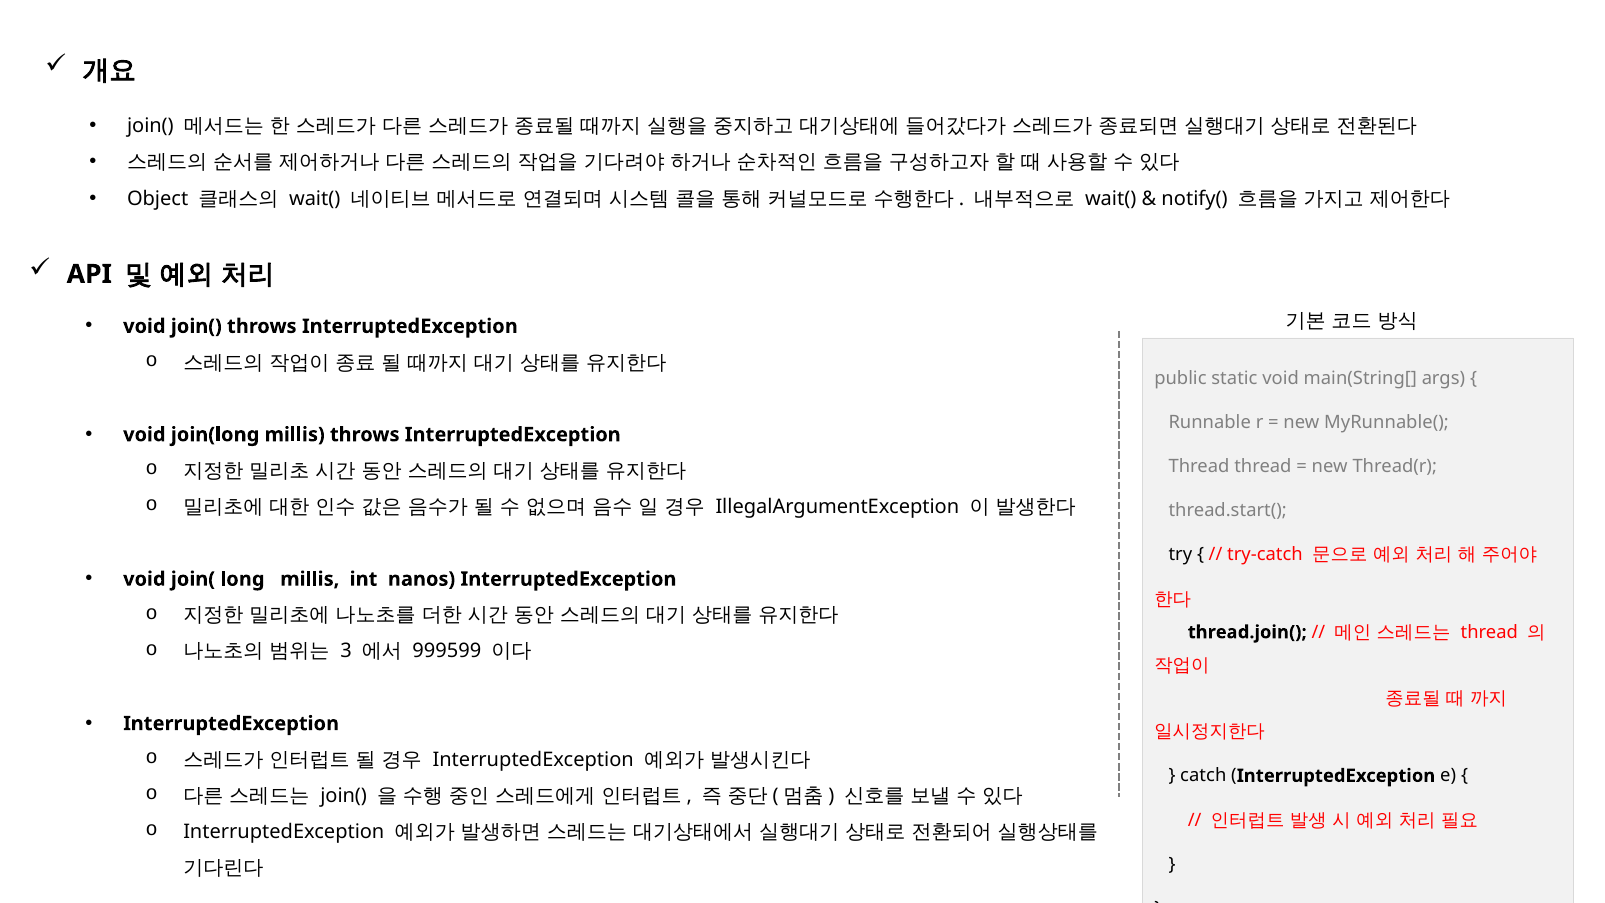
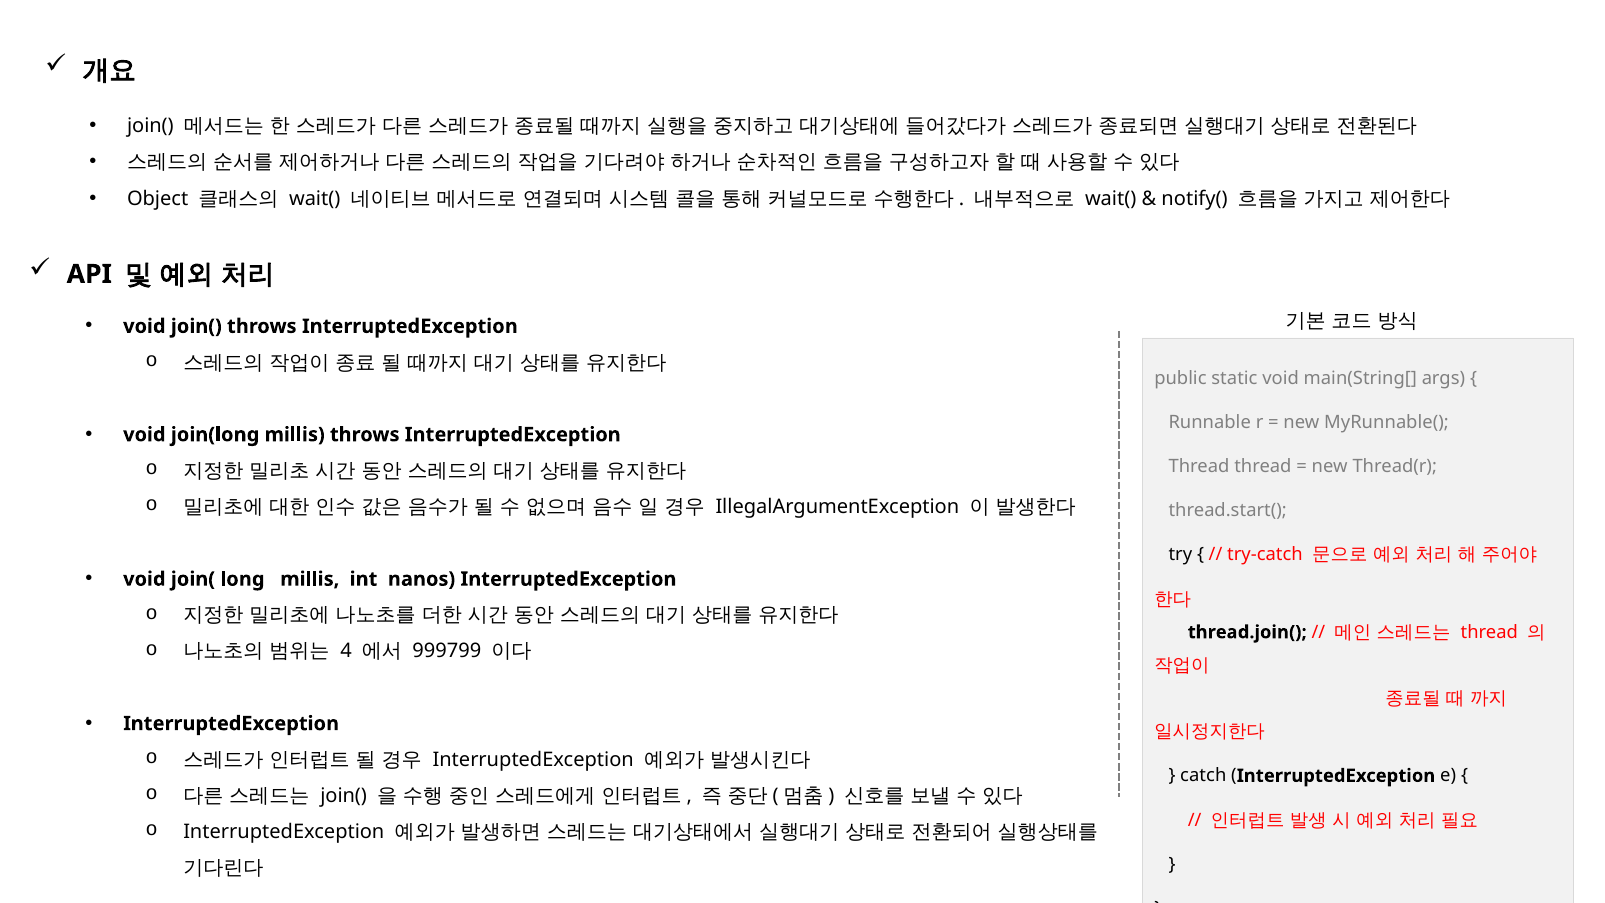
3: 3 -> 4 (346, 651)
999599: 999599 -> 999799 (447, 651)
